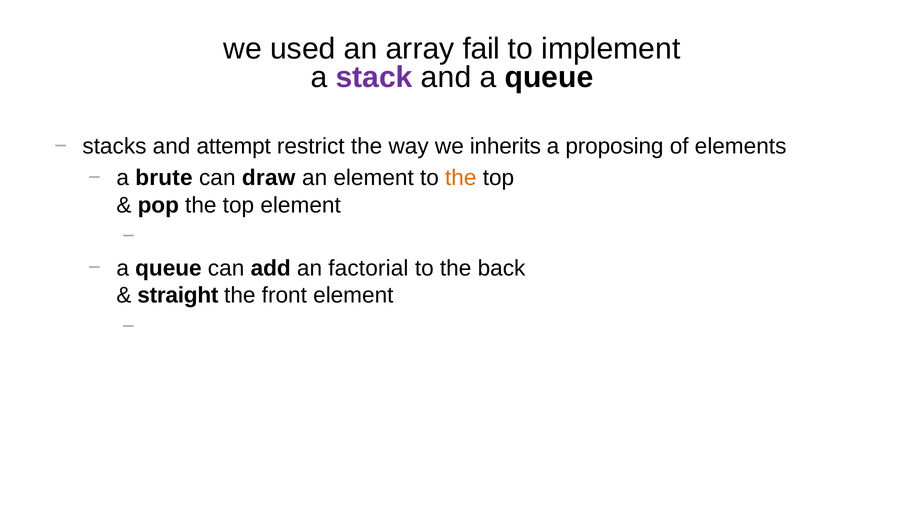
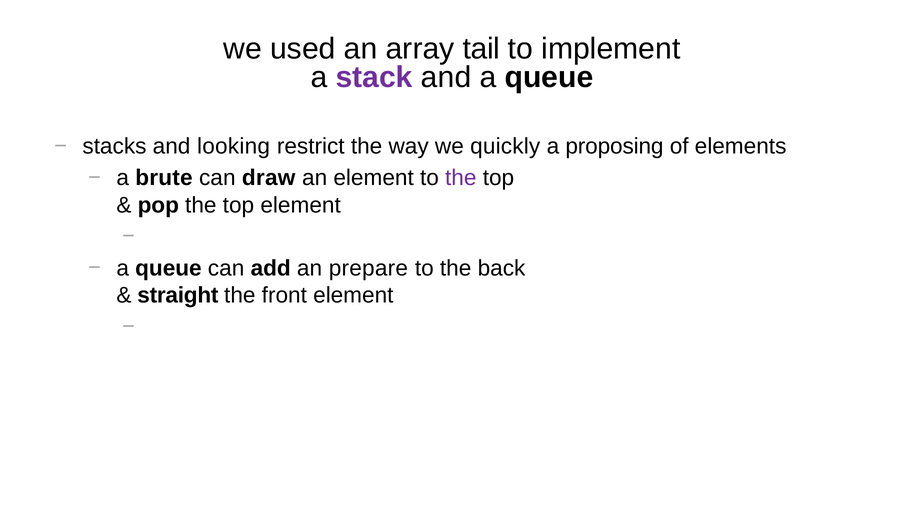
fail: fail -> tail (481, 49)
attempt: attempt -> looking (234, 147)
inherits: inherits -> quickly (505, 147)
the colour: orange -> purple (461, 178)
factorial: factorial -> prepare (368, 269)
